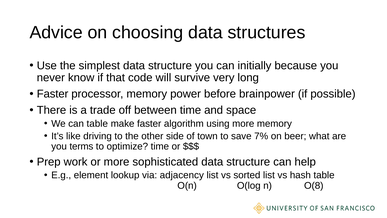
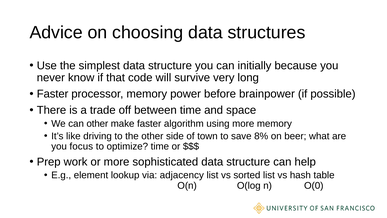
can table: table -> other (97, 123)
7%: 7% -> 8% (261, 136)
terms: terms -> focus (81, 146)
O(8: O(8 -> O(0 (314, 185)
